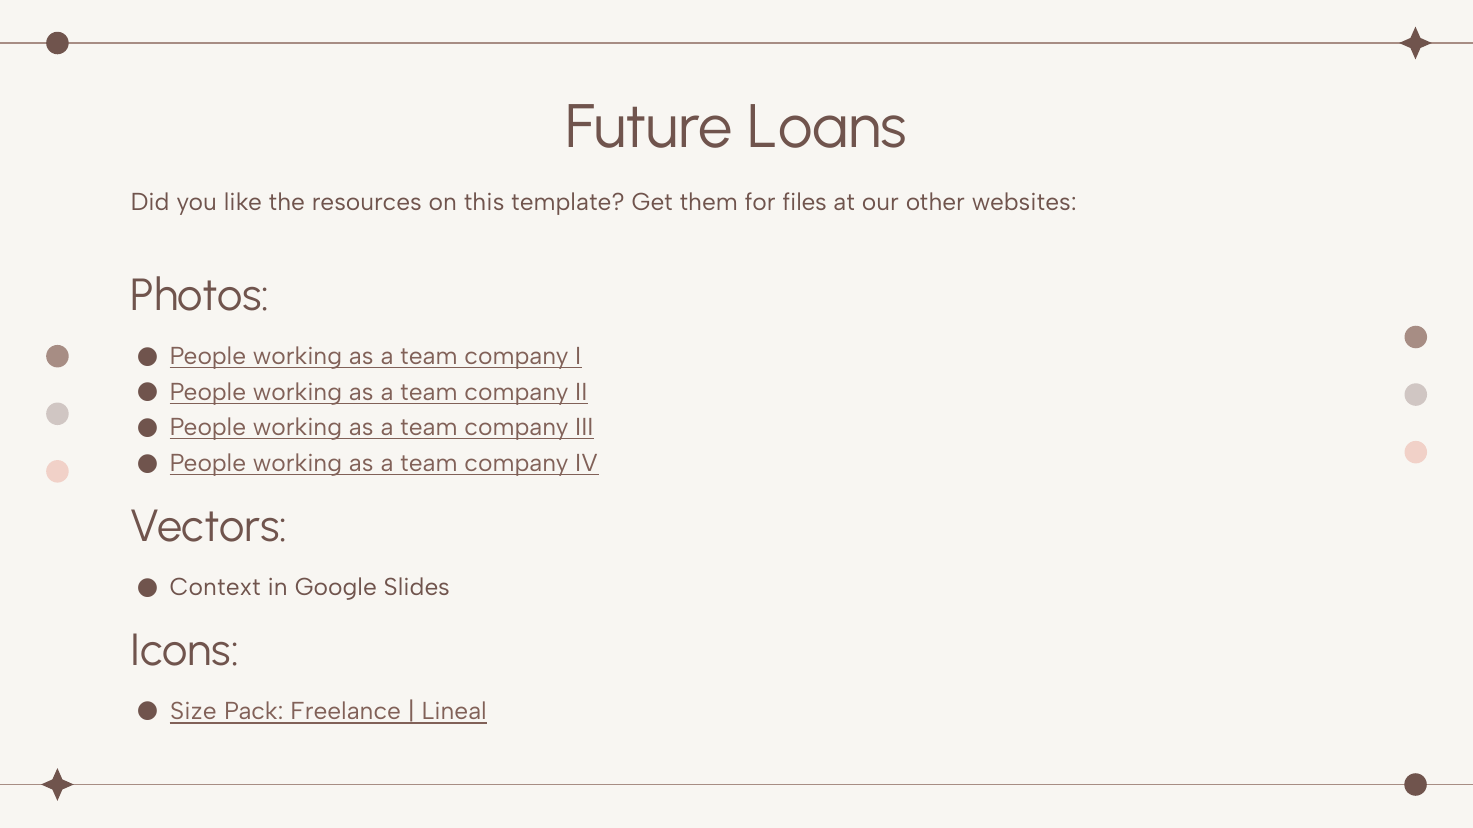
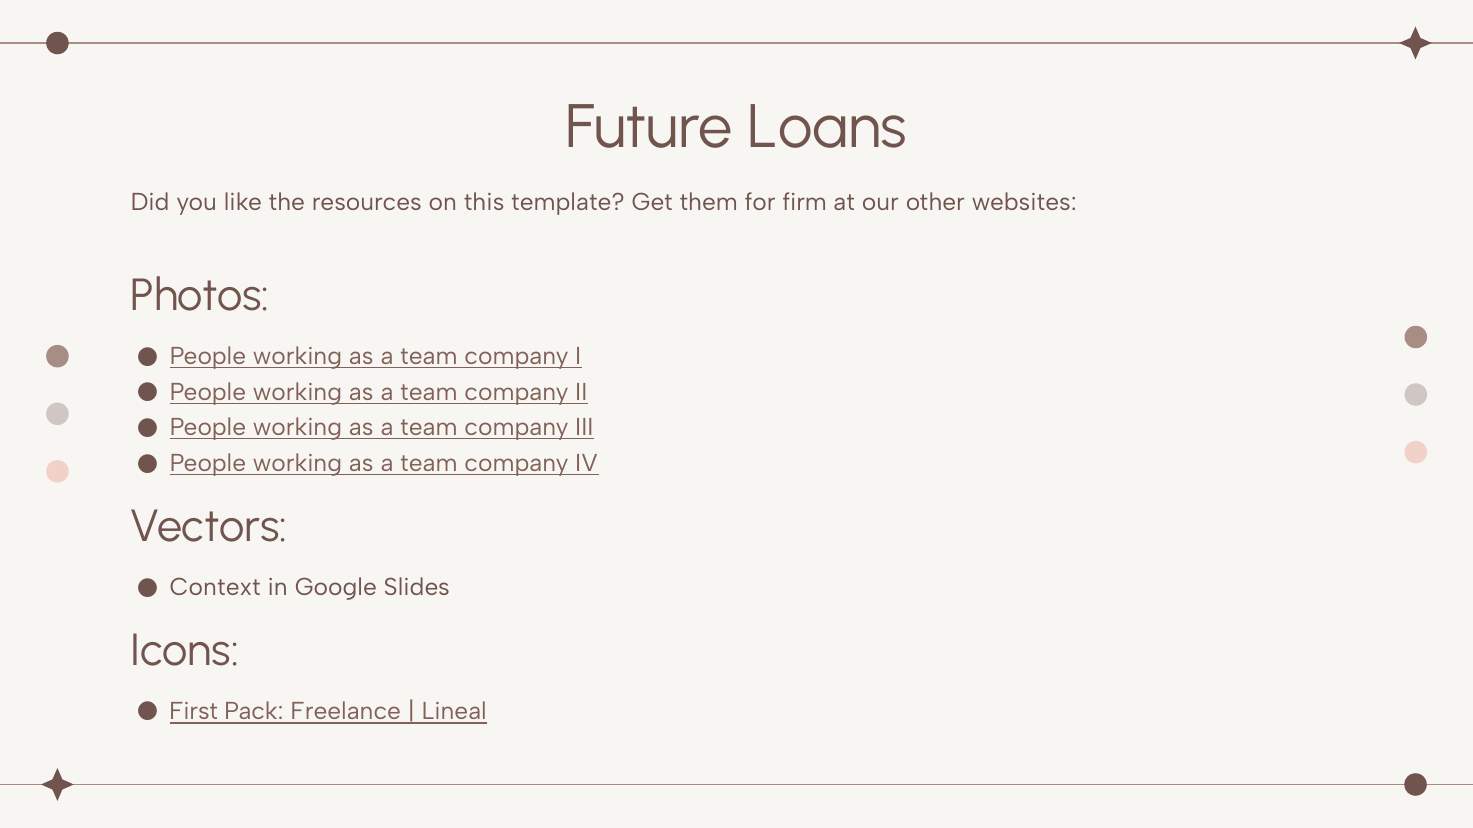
files: files -> firm (805, 202)
Size: Size -> First (194, 712)
